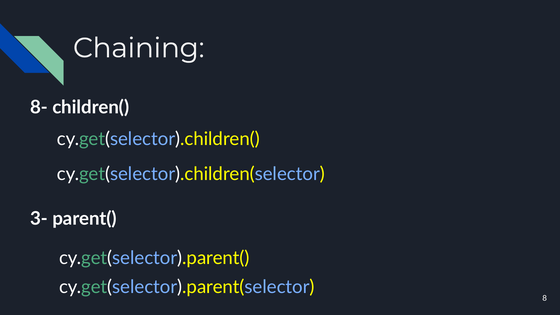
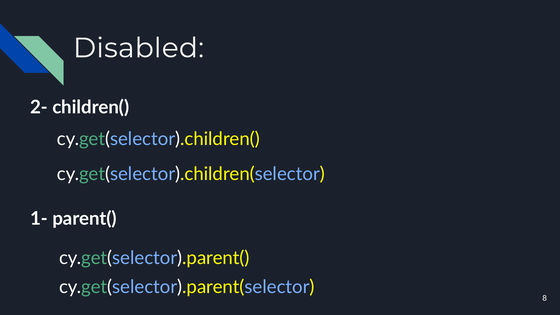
Chaining: Chaining -> Disabled (139, 48)
8-: 8- -> 2- (39, 107)
3-: 3- -> 1- (39, 219)
